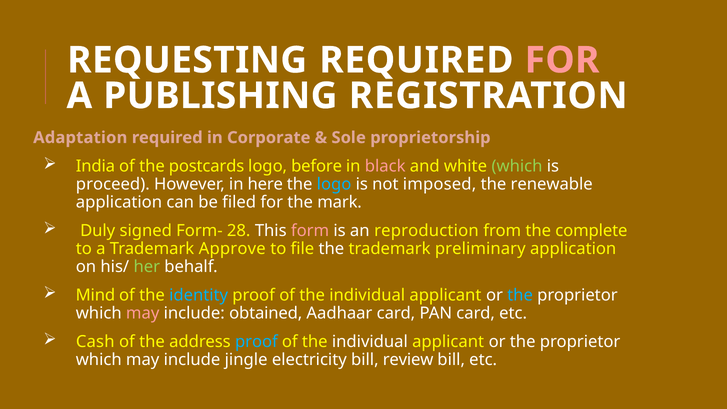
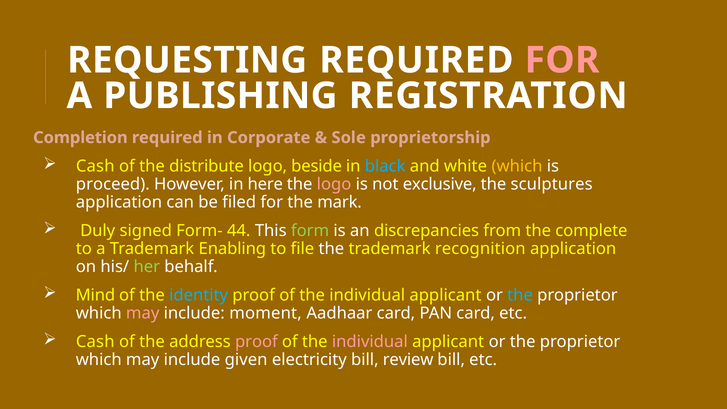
Adaptation: Adaptation -> Completion (80, 138)
India: India -> Cash (95, 166)
postcards: postcards -> distribute (206, 166)
before: before -> beside (317, 166)
black colour: pink -> light blue (385, 166)
which colour: light green -> yellow (517, 166)
logo colour: light blue -> pink (334, 184)
imposed: imposed -> exclusive (440, 184)
renewable: renewable -> sculptures (552, 184)
28: 28 -> 44 (239, 231)
form colour: pink -> light green (310, 231)
reproduction: reproduction -> discrepancies (427, 231)
Approve: Approve -> Enabling (232, 249)
preliminary: preliminary -> recognition (480, 249)
obtained: obtained -> moment (266, 313)
proof colour: light blue -> pink (256, 342)
individual colour: white -> pink (370, 342)
jingle: jingle -> given (246, 360)
